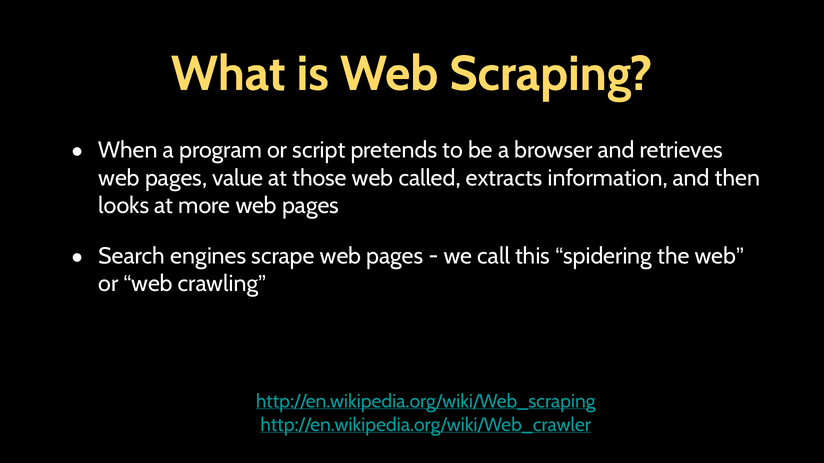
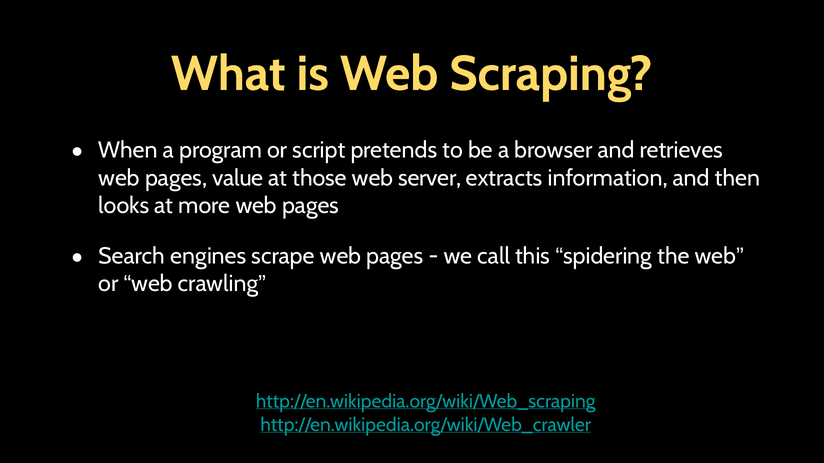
called: called -> server (430, 178)
